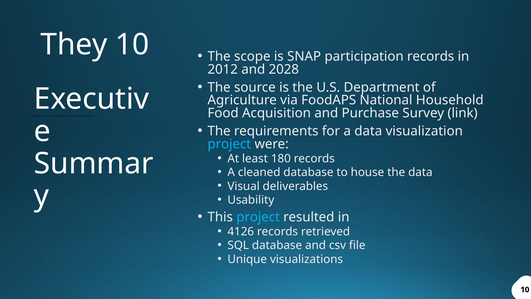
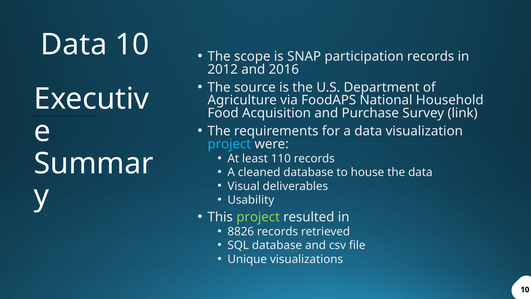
They: They -> Data (74, 45)
2028: 2028 -> 2016 (284, 69)
180: 180 -> 110 (281, 158)
project colour: light blue -> light green (258, 217)
4126: 4126 -> 8826 (241, 231)
